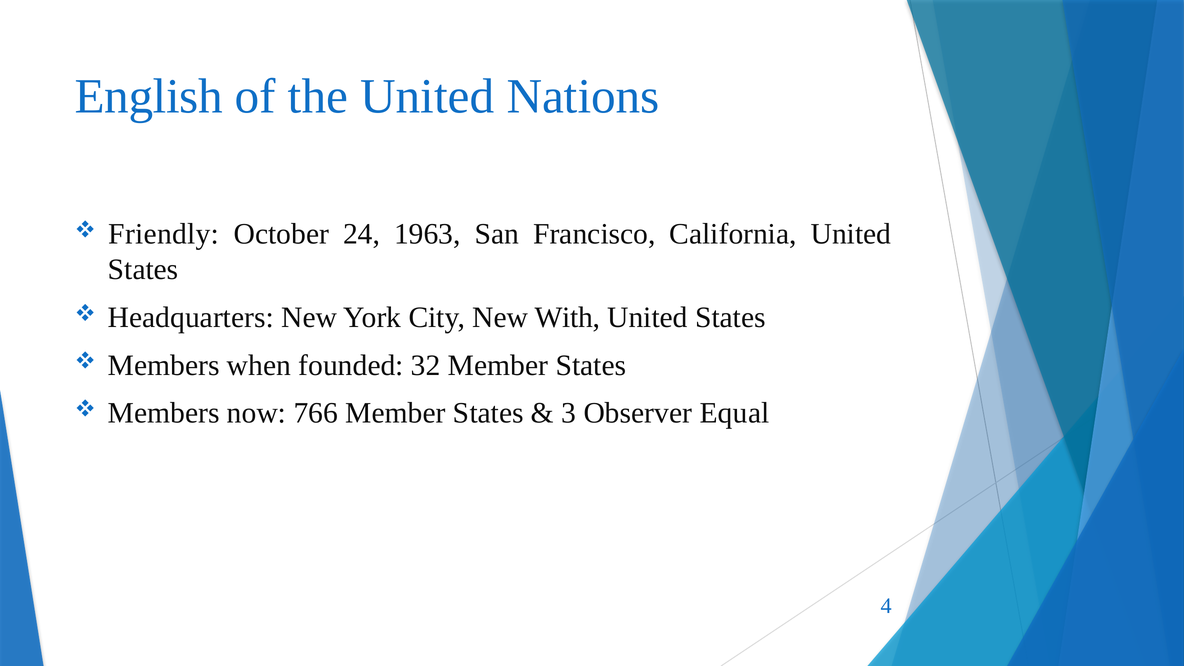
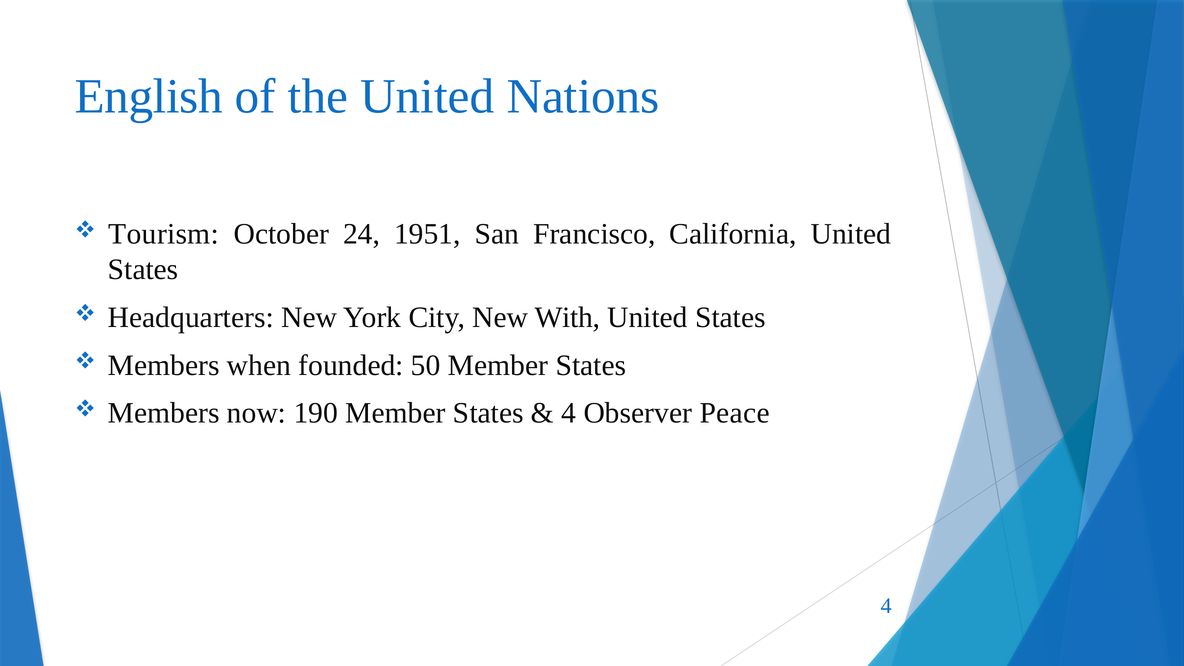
Friendly: Friendly -> Tourism (164, 234)
1963: 1963 -> 1951 (427, 234)
32: 32 -> 50 (426, 365)
766: 766 -> 190 (316, 413)
3: 3 -> 4 (569, 413)
Equal: Equal -> Peace (735, 413)
